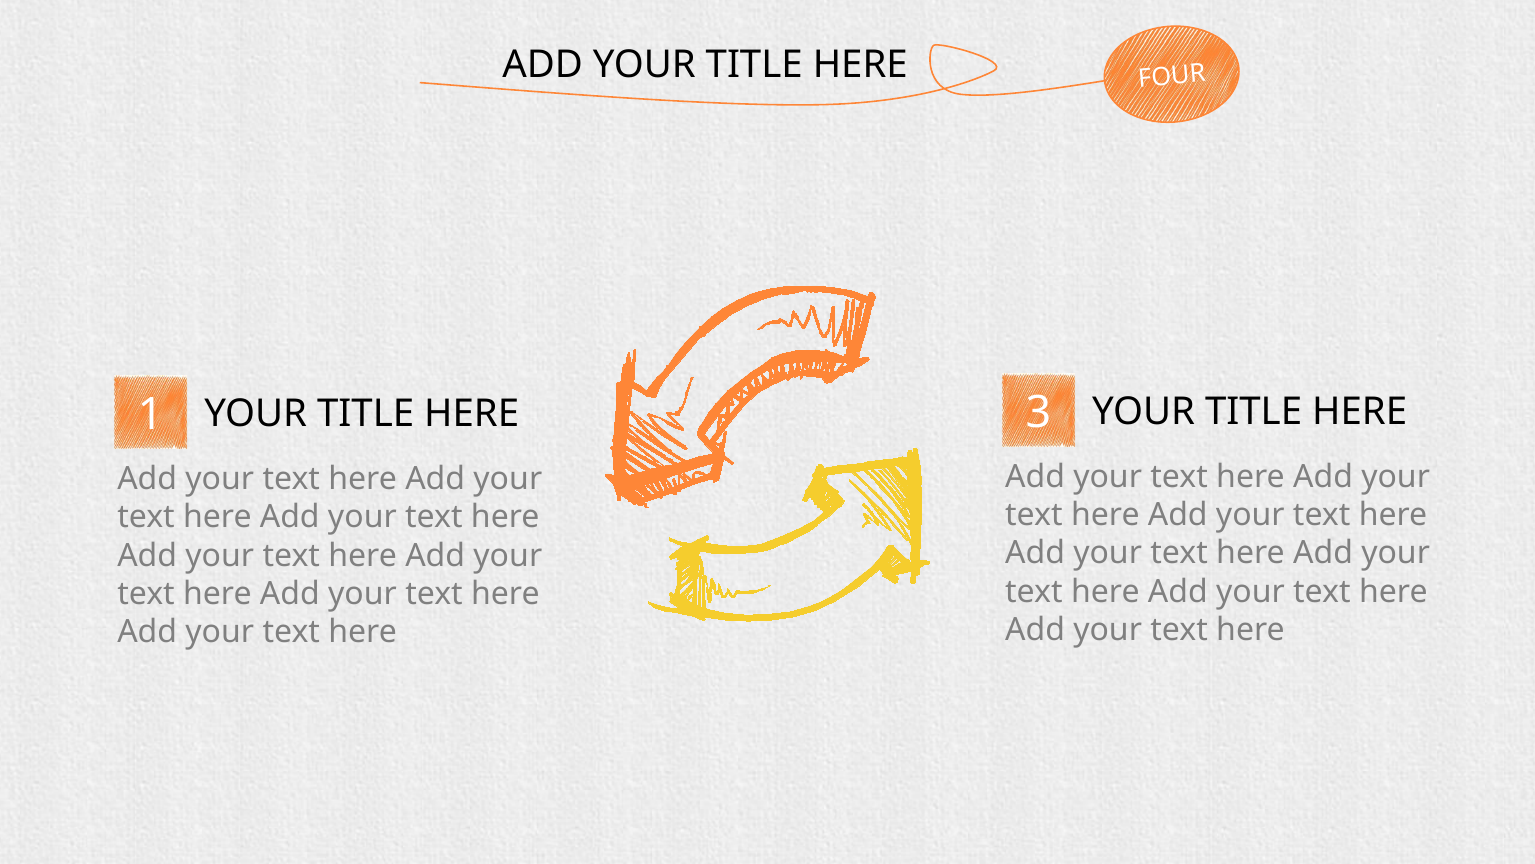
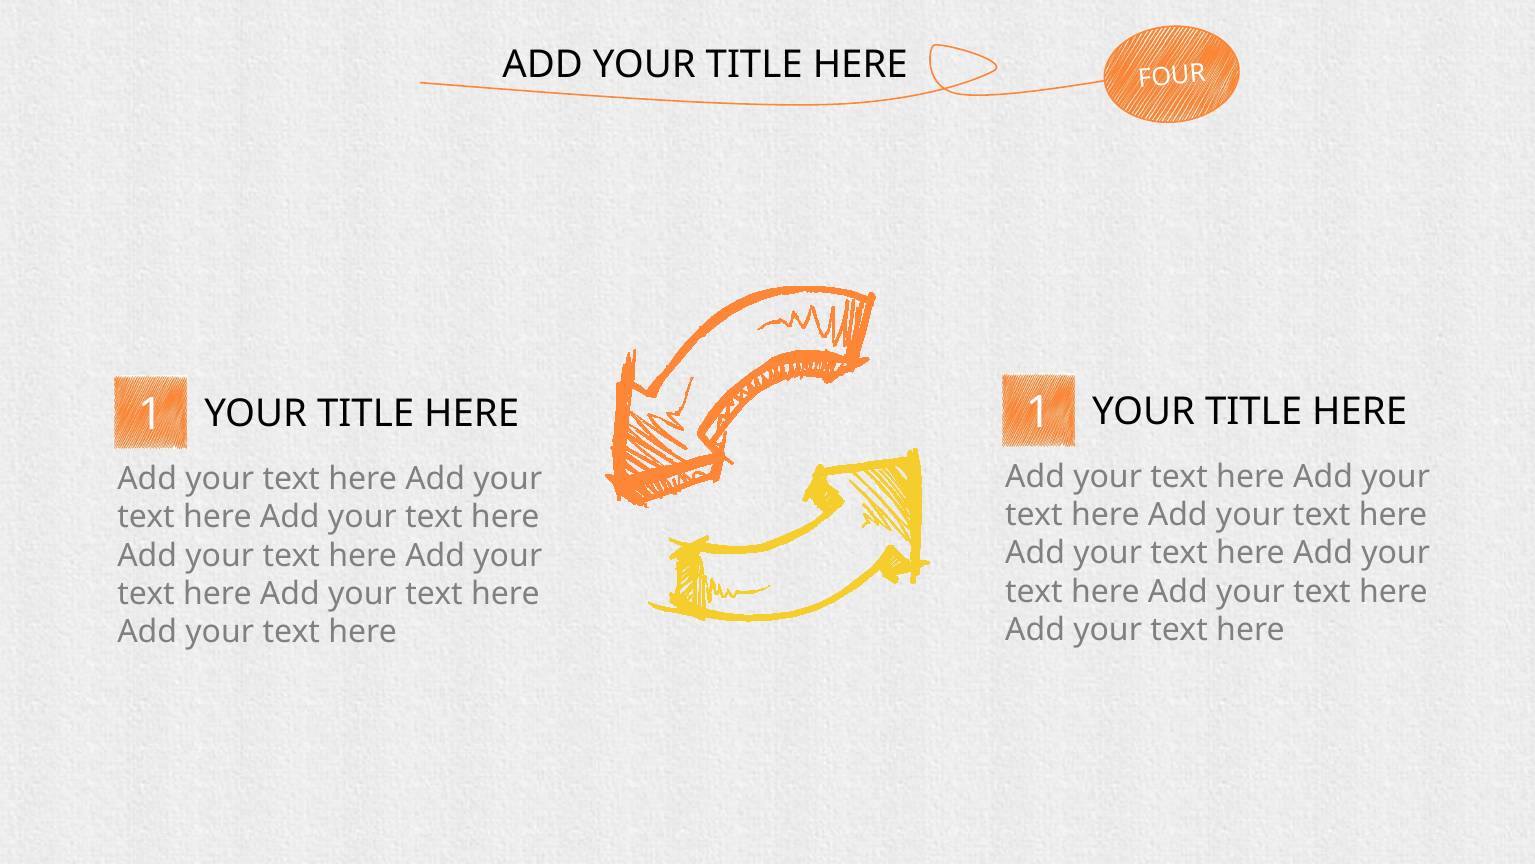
3: 3 -> 1 (1038, 413)
